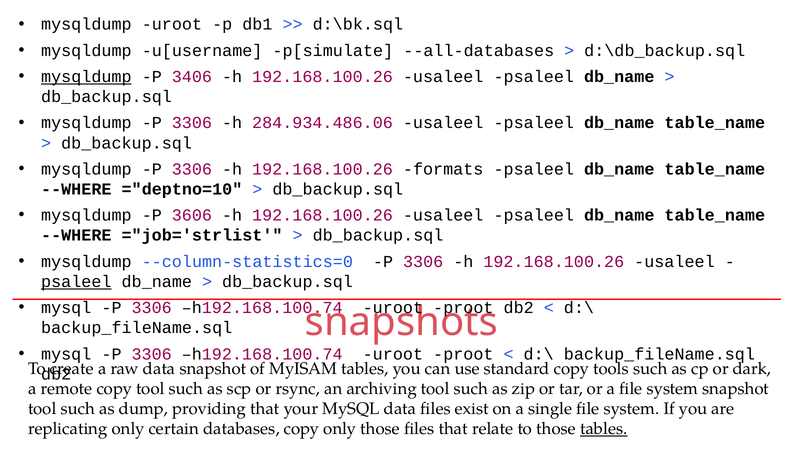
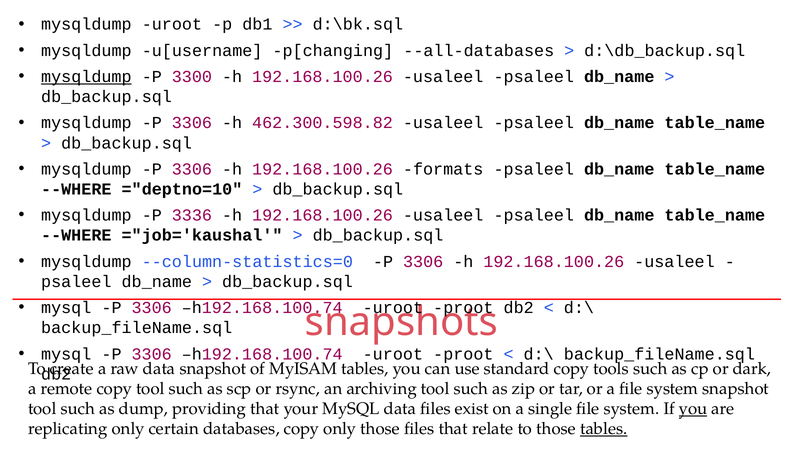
p[simulate: p[simulate -> p[changing (333, 51)
3406: 3406 -> 3300 (192, 77)
284.934.486.06: 284.934.486.06 -> 462.300.598.82 (322, 123)
3606: 3606 -> 3336 (192, 215)
="job='strlist: ="job='strlist -> ="job='kaushal (202, 235)
psaleel underline: present -> none (76, 281)
you underline: none -> present (693, 409)
